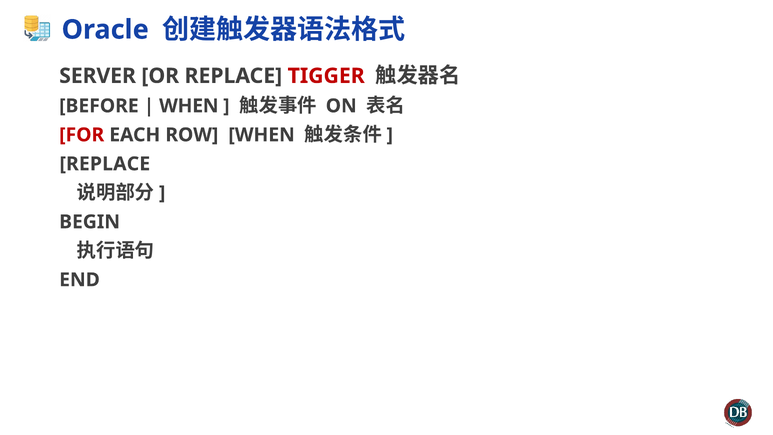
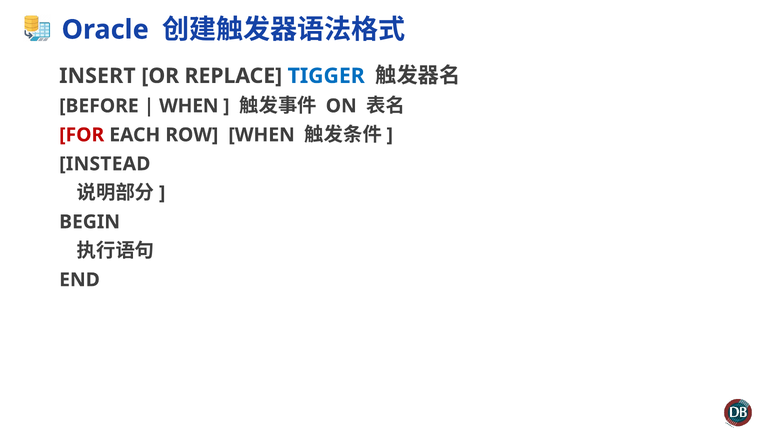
SERVER: SERVER -> INSERT (97, 76)
TIGGER colour: red -> blue (326, 76)
REPLACE: REPLACE -> INSTEAD (105, 164)
